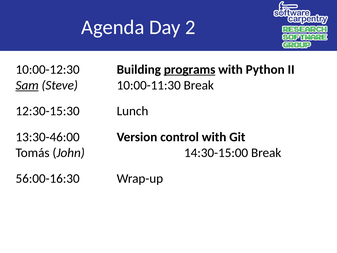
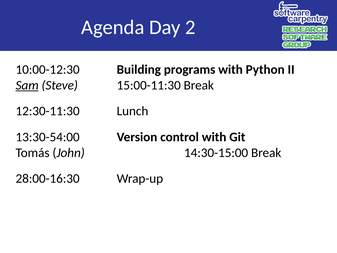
programs underline: present -> none (190, 69)
10:00-11:30: 10:00-11:30 -> 15:00-11:30 (149, 85)
12:30-15:30: 12:30-15:30 -> 12:30-11:30 (48, 111)
13:30-46:00: 13:30-46:00 -> 13:30-54:00 (48, 137)
56:00-16:30: 56:00-16:30 -> 28:00-16:30 (48, 178)
